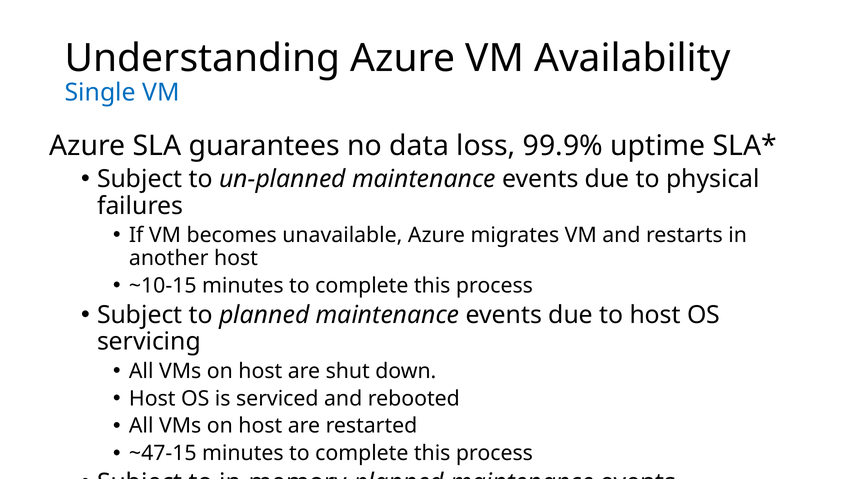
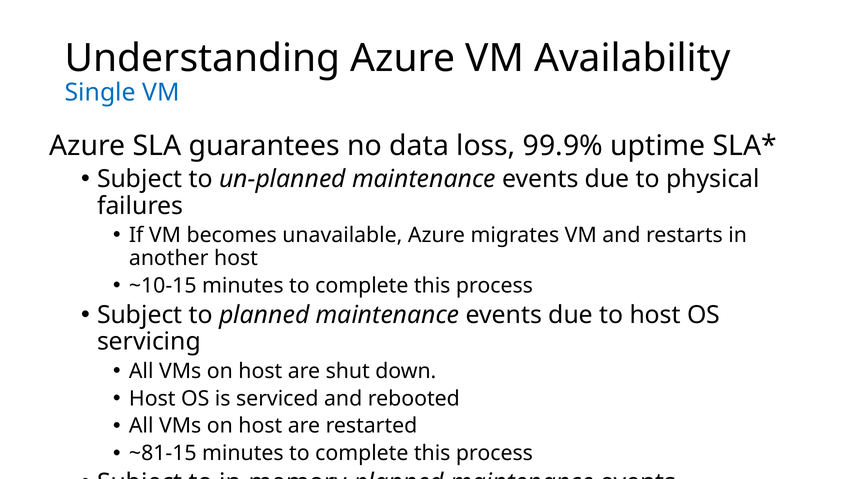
~47-15: ~47-15 -> ~81-15 (163, 453)
